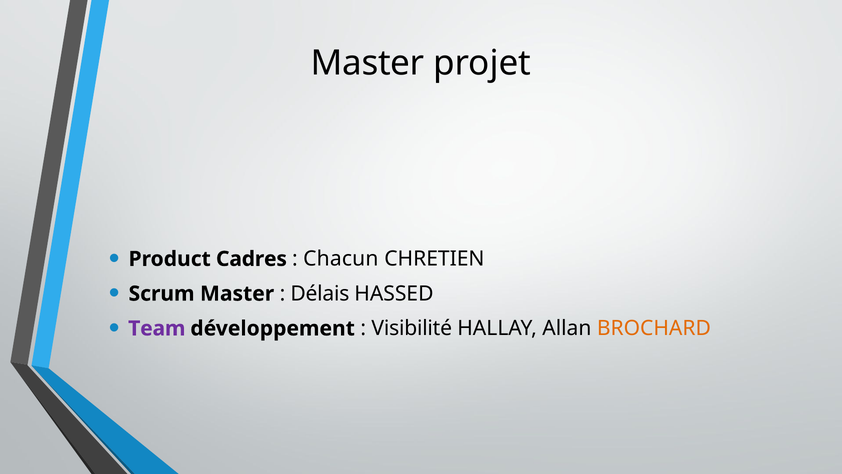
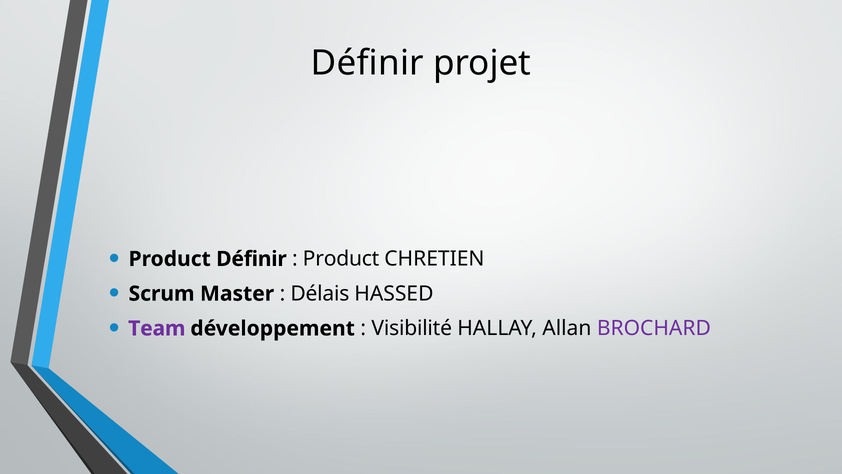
Master: Master -> Définir (367, 63)
Product Cadres: Cadres -> Définir (251, 259)
Chacun: Chacun -> Product (341, 259)
BROCHARD colour: orange -> purple (654, 328)
